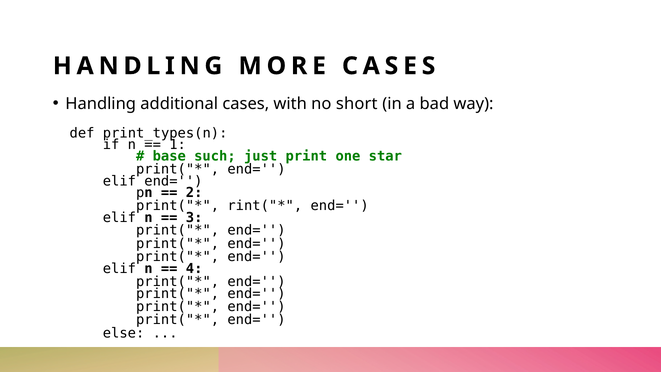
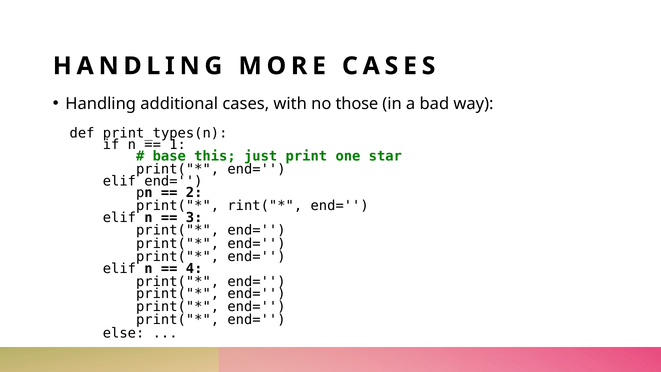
short: short -> those (357, 104)
such: such -> this (215, 156)
